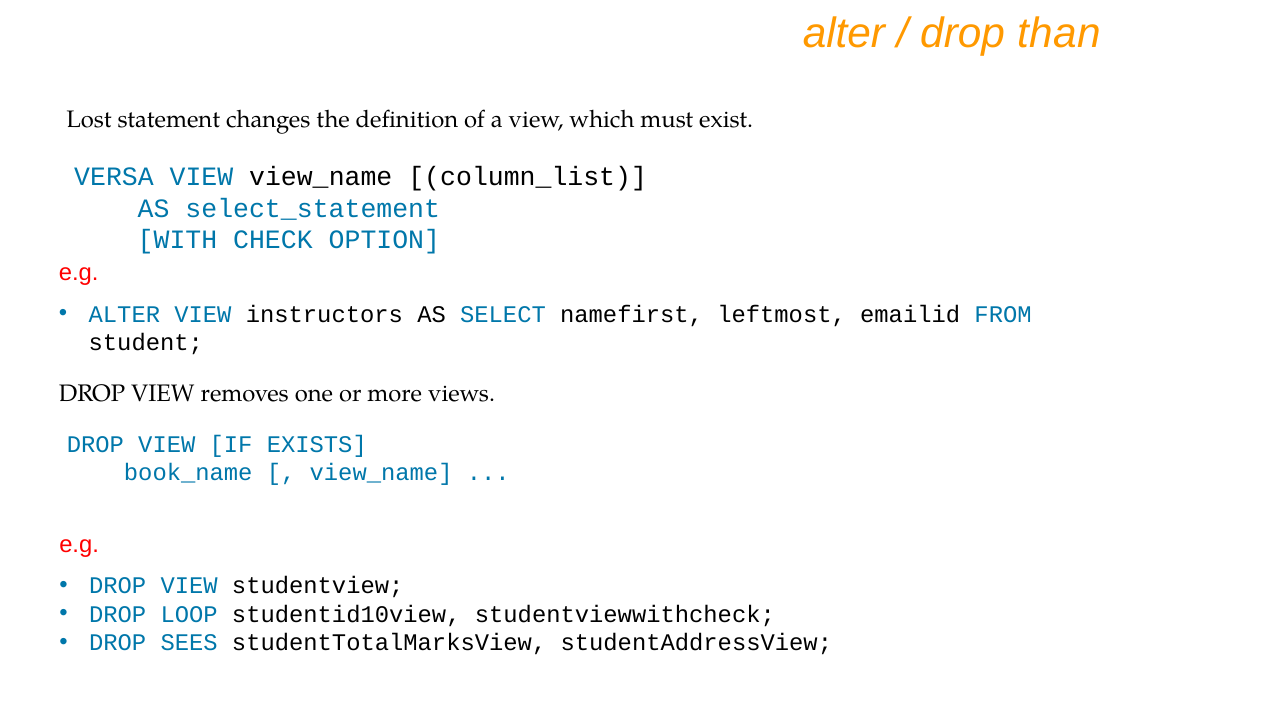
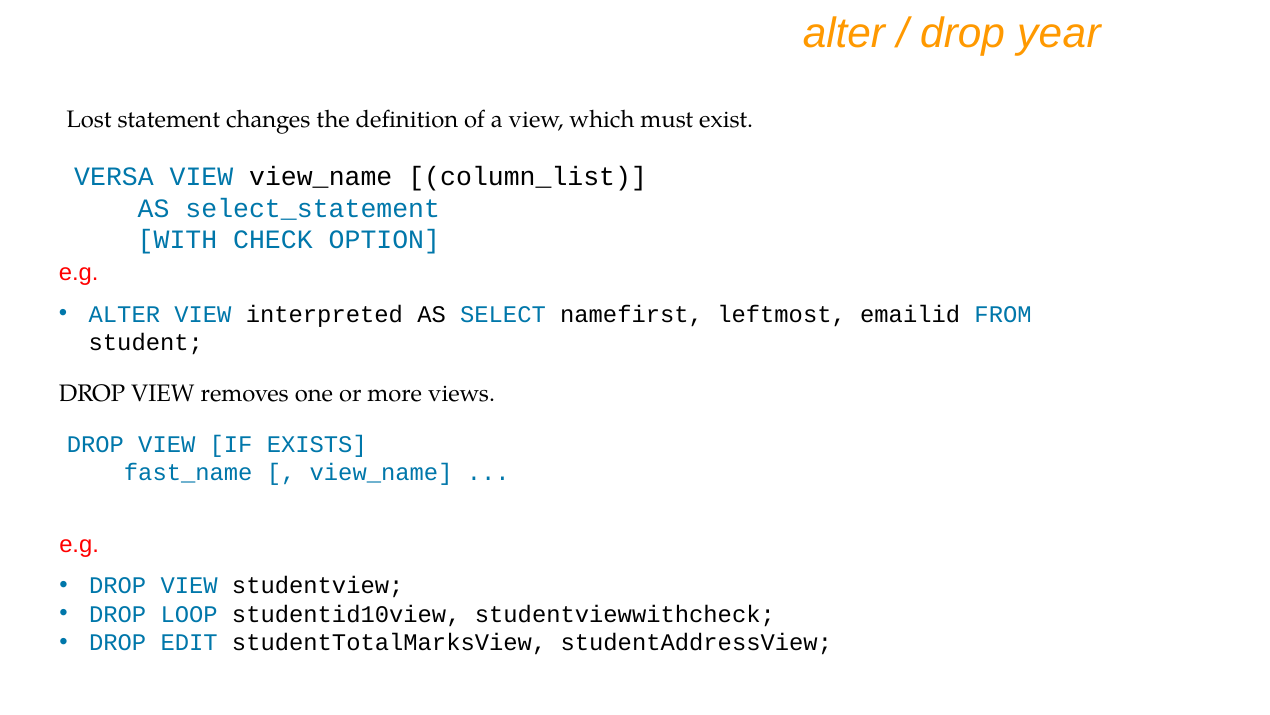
than: than -> year (1059, 33)
instructors: instructors -> interpreted (324, 314)
book_name: book_name -> fast_name (188, 473)
SEES: SEES -> EDIT (189, 642)
